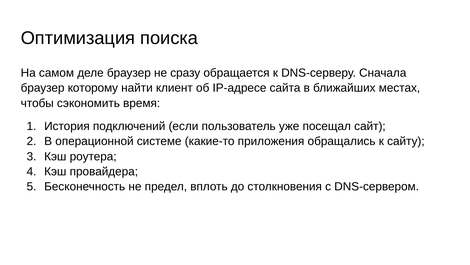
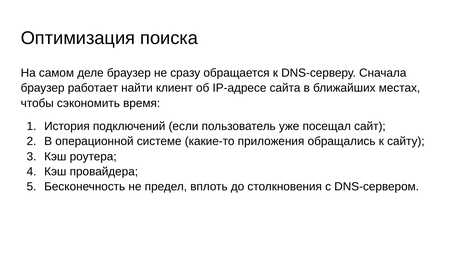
которому: которому -> работает (93, 88)
